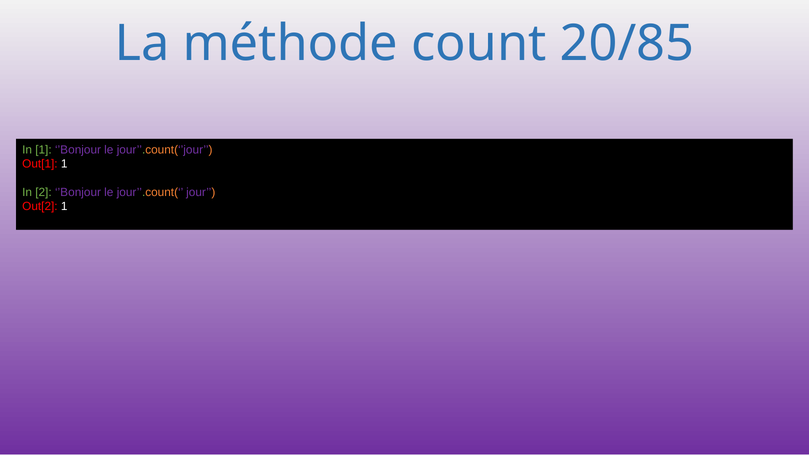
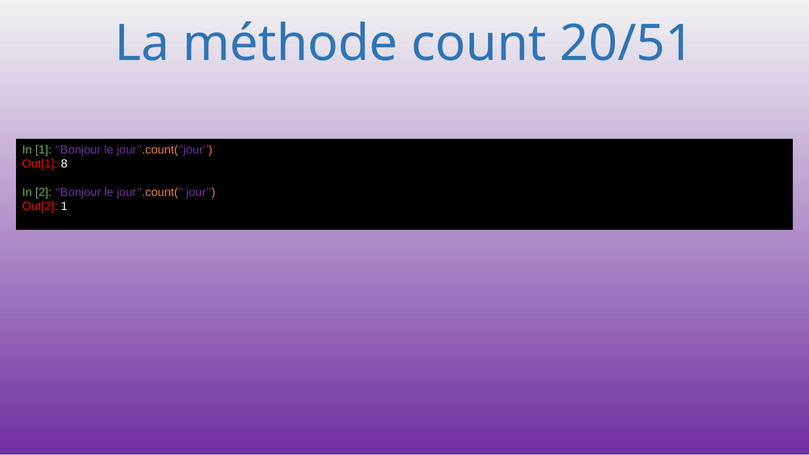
20/85: 20/85 -> 20/51 (627, 44)
Out[1 1: 1 -> 8 (64, 164)
